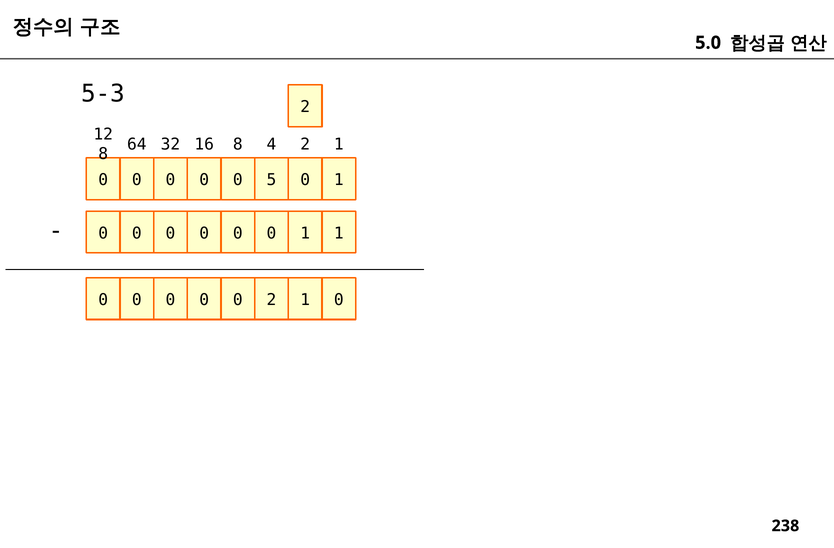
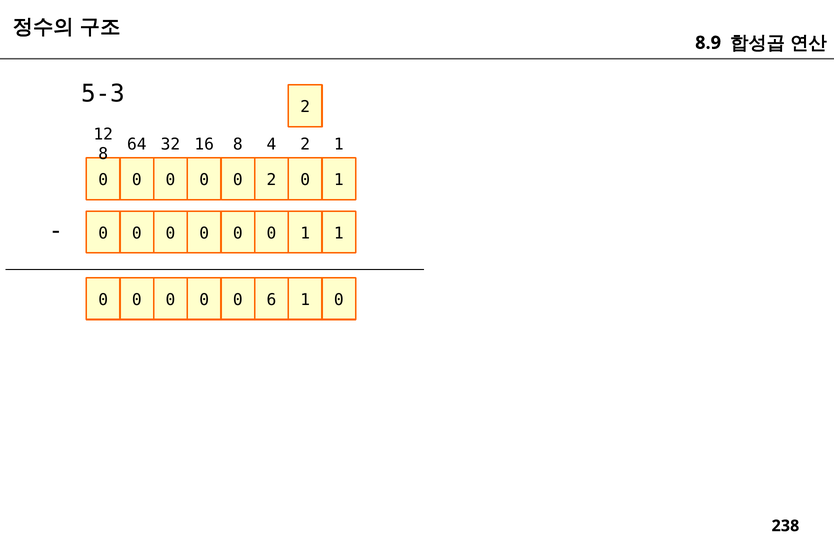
5.0: 5.0 -> 8.9 (708, 43)
0 0 5: 5 -> 2 (272, 180)
0 0 2: 2 -> 6 (272, 300)
